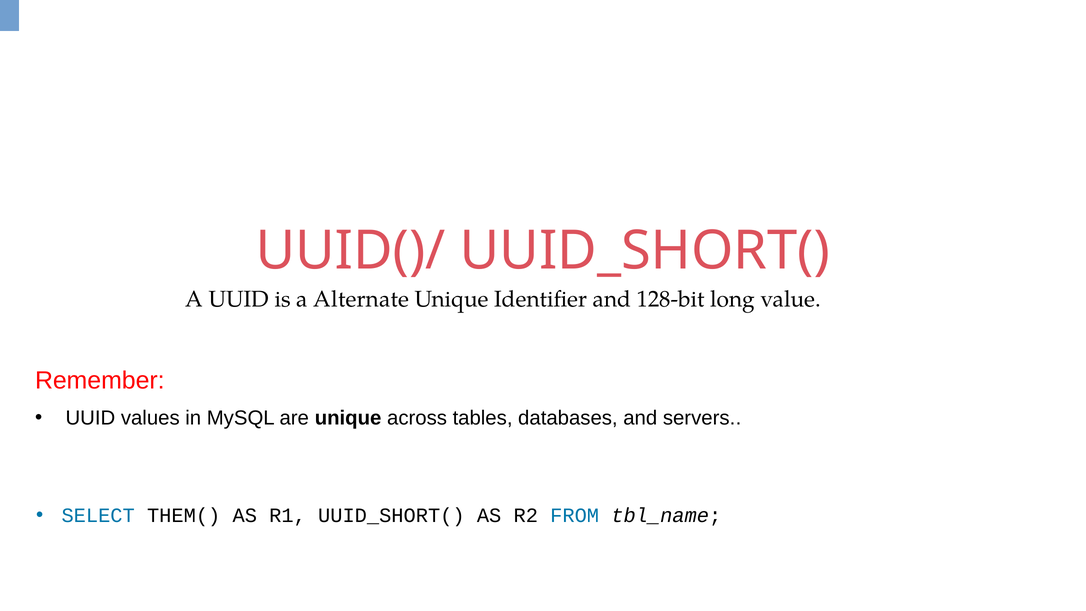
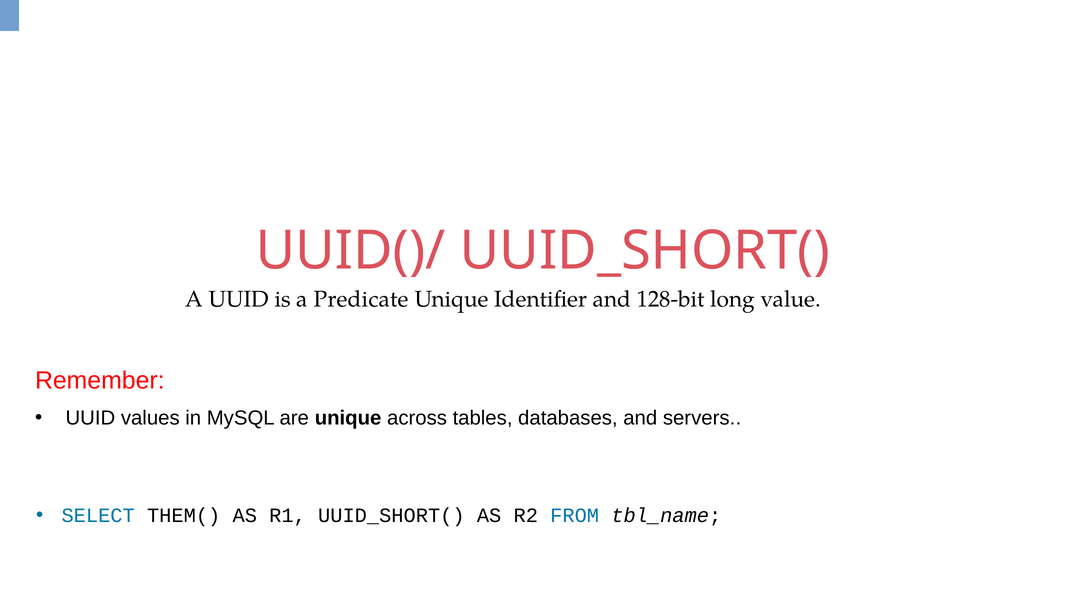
Alternate: Alternate -> Predicate (361, 299)
